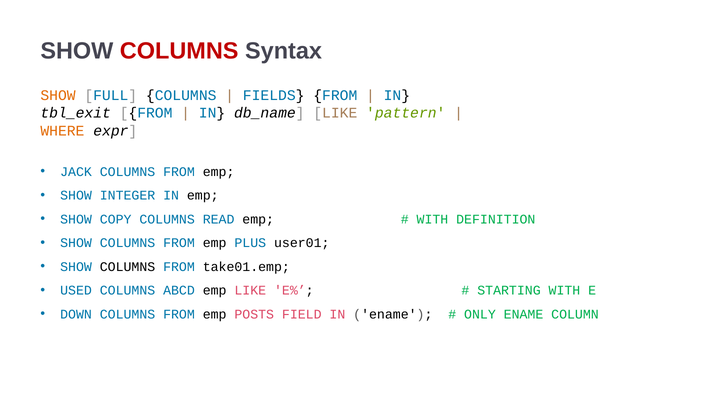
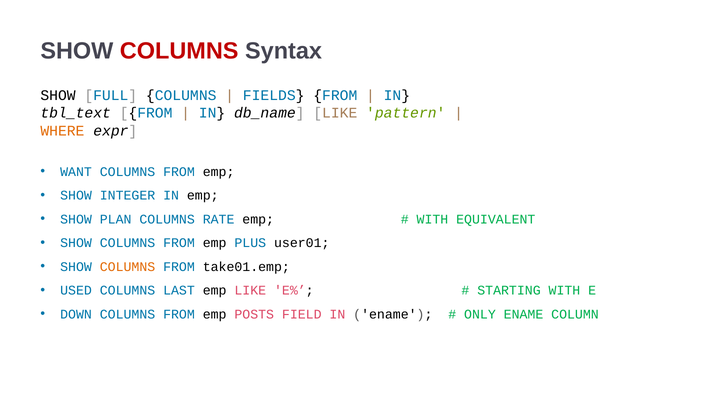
SHOW colour: orange -> black (58, 96)
tbl_exit: tbl_exit -> tbl_text (76, 113)
JACK: JACK -> WANT (76, 172)
COPY: COPY -> PLAN (116, 219)
READ: READ -> RATE (219, 219)
DEFINITION: DEFINITION -> EQUIVALENT (496, 219)
COLUMNS colour: black -> orange (128, 267)
ABCD: ABCD -> LAST (179, 290)
